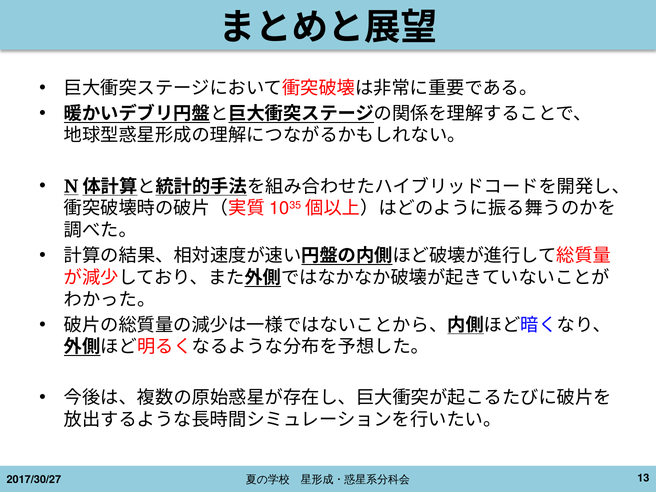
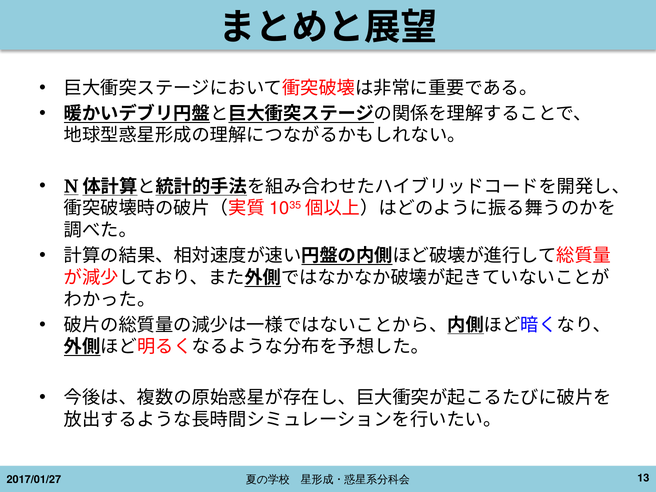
2017/30/27: 2017/30/27 -> 2017/01/27 (34, 480)
